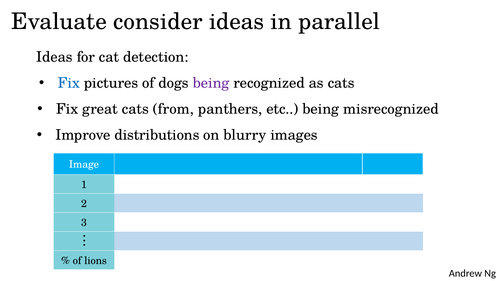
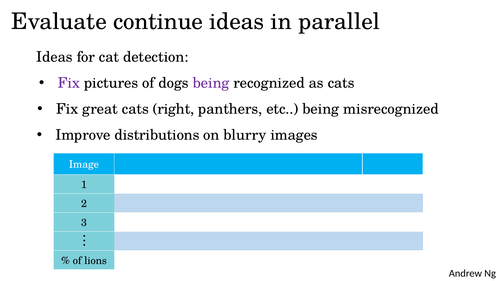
consider: consider -> continue (158, 22)
Fix colour: blue -> purple (69, 83)
from: from -> right (174, 109)
